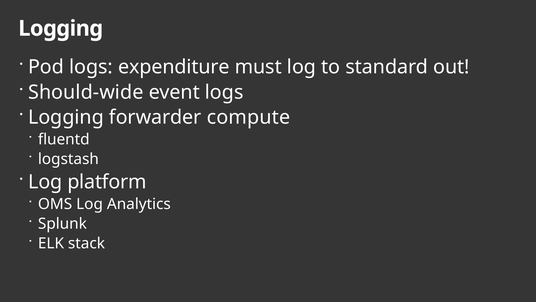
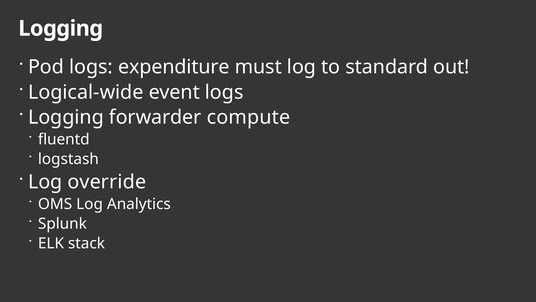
Should-wide: Should-wide -> Logical-wide (86, 92)
platform: platform -> override (107, 182)
